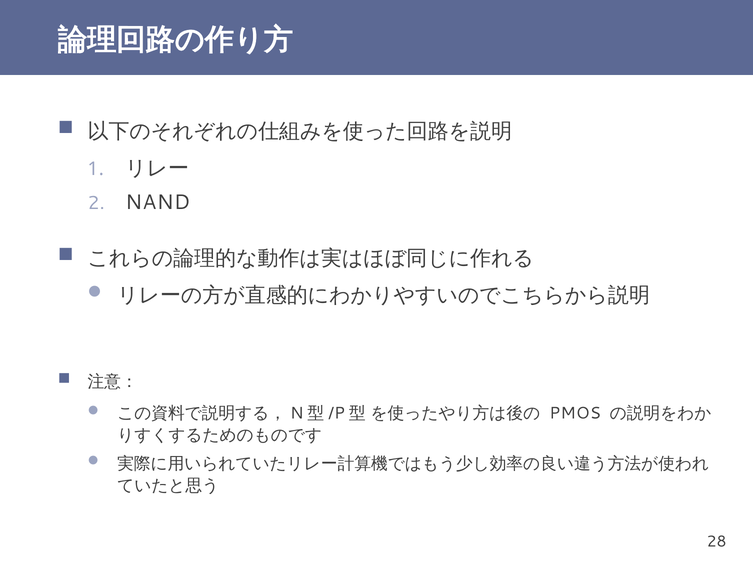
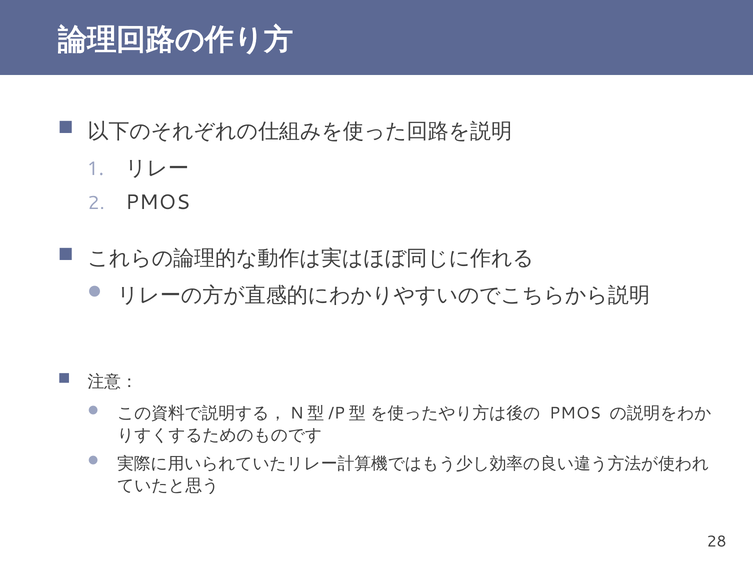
NAND: NAND -> PMOS (158, 202)
